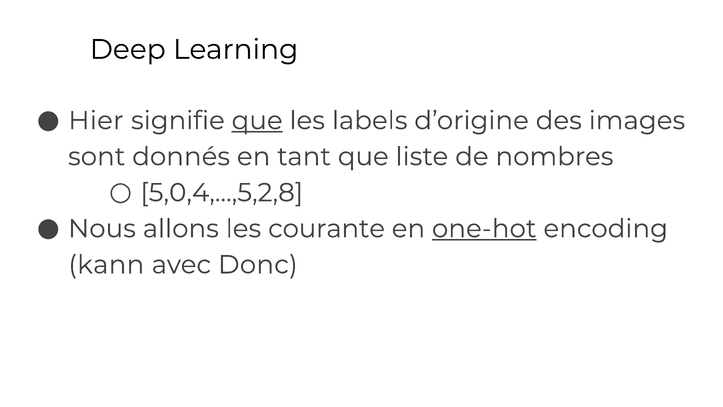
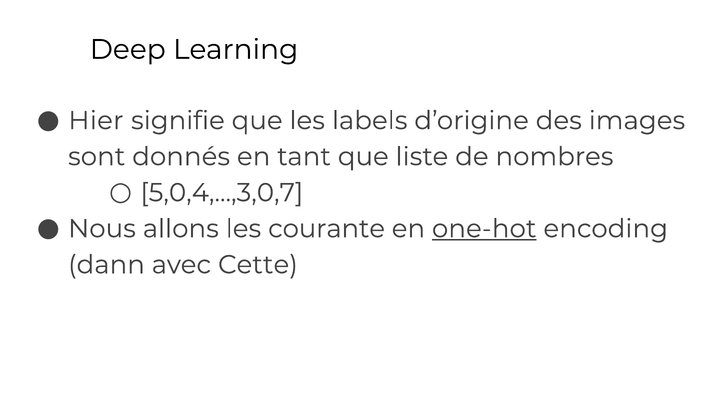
que underline: present -> none (257, 121)
5,0,4,...,5,2,8: 5,0,4,...,5,2,8 -> 5,0,4,...,3,0,7 (222, 193)
kann: kann -> dann (106, 265)
Donc: Donc -> Cette (258, 265)
